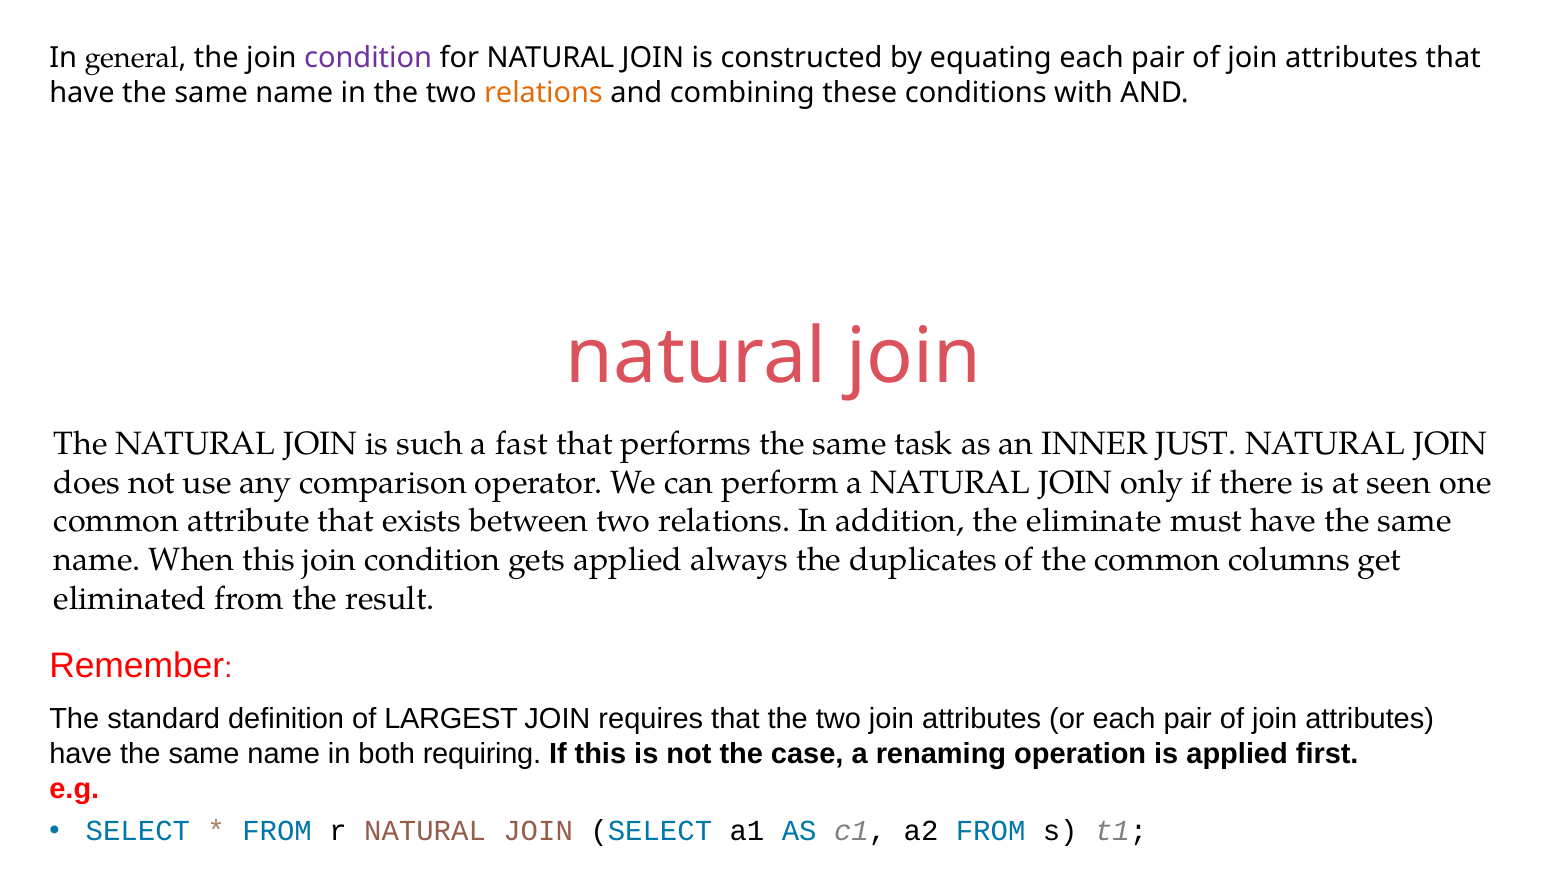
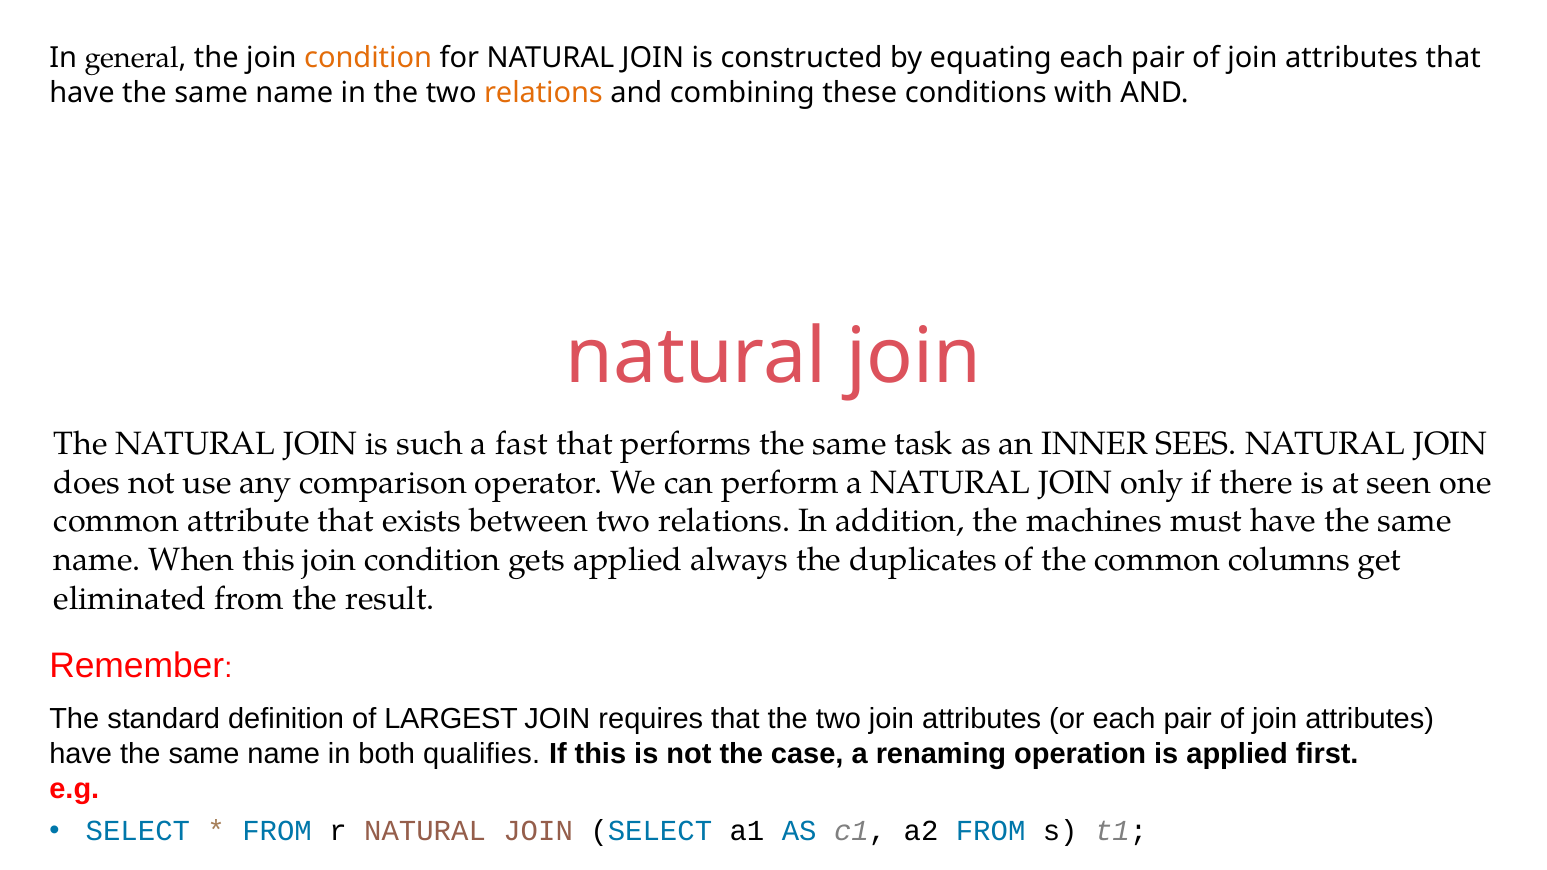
condition colour: purple -> orange (368, 58)
JUST: JUST -> SEES (1196, 444)
eliminate: eliminate -> machines (1094, 521)
requiring: requiring -> qualifies (482, 754)
